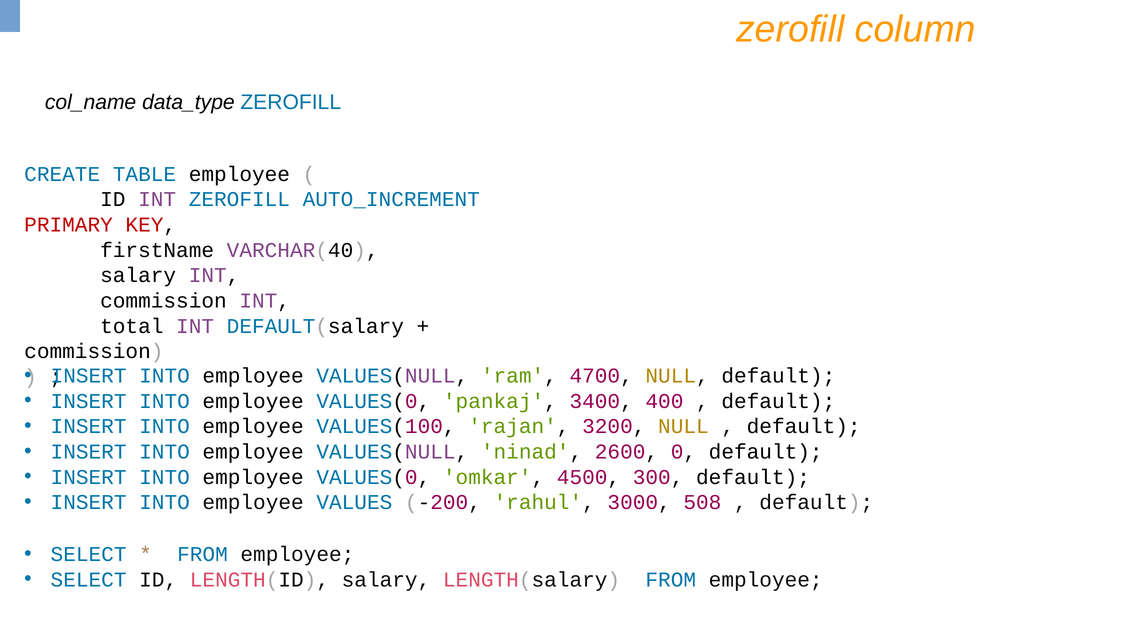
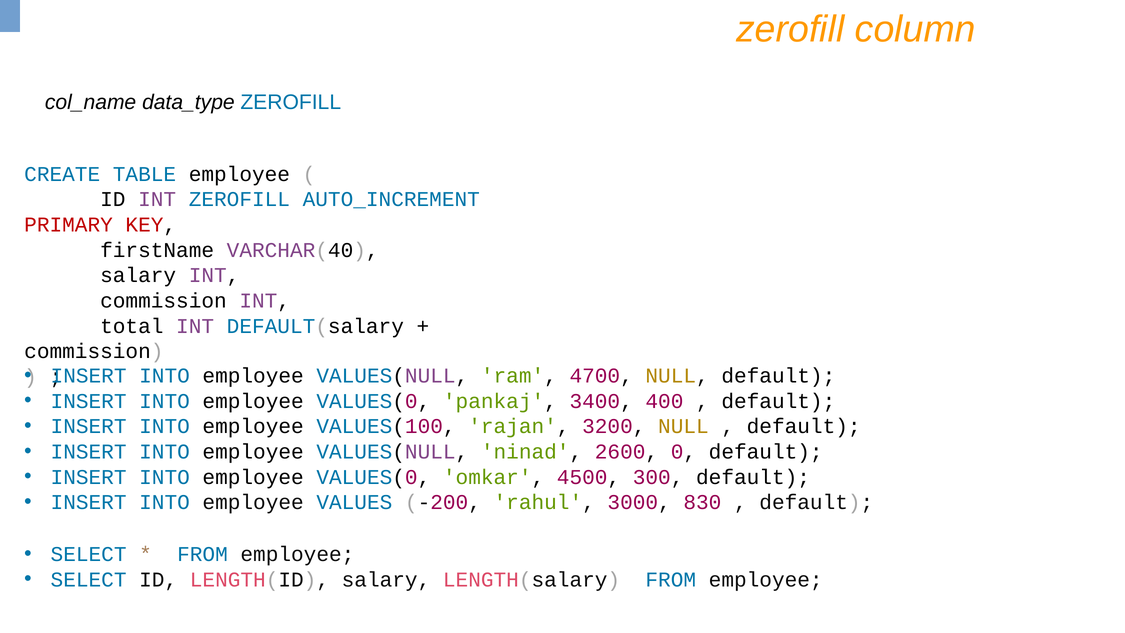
508: 508 -> 830 (702, 502)
